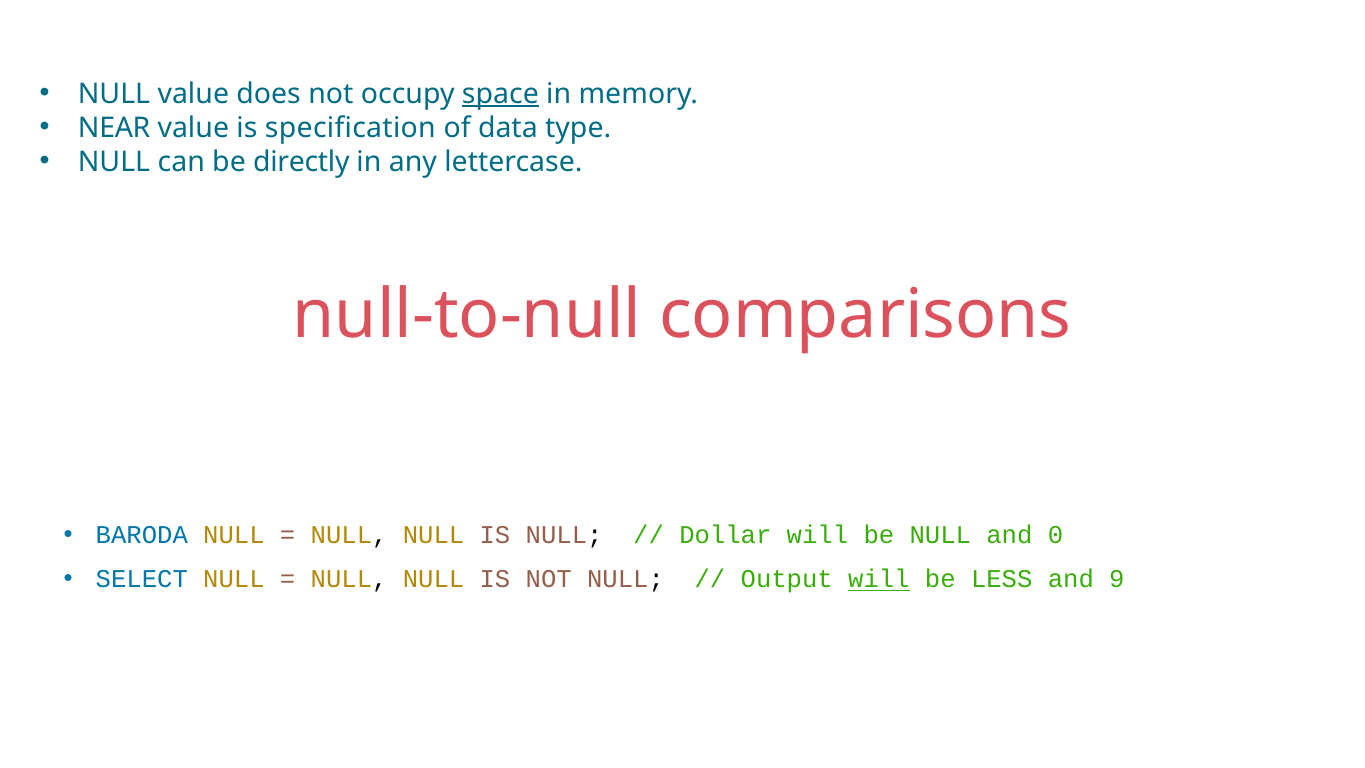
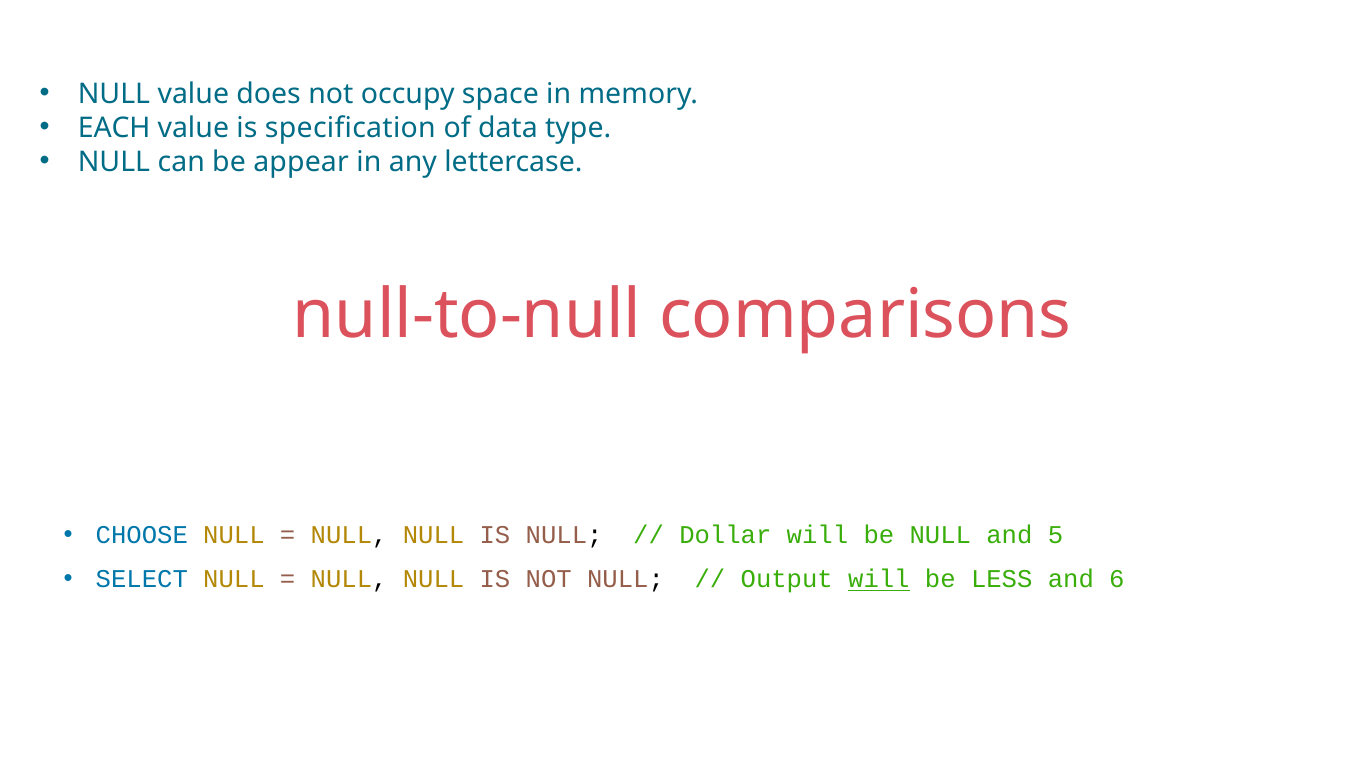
space underline: present -> none (500, 94)
NEAR: NEAR -> EACH (114, 128)
directly: directly -> appear (301, 162)
BARODA: BARODA -> CHOOSE (142, 535)
0: 0 -> 5 (1055, 535)
9: 9 -> 6 (1117, 579)
